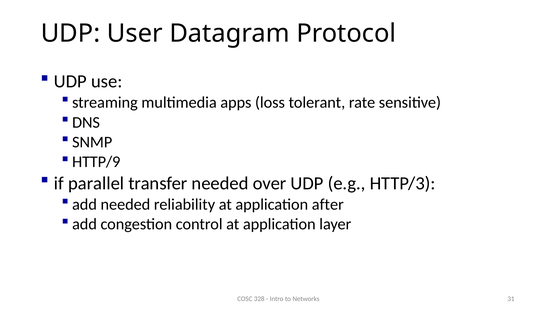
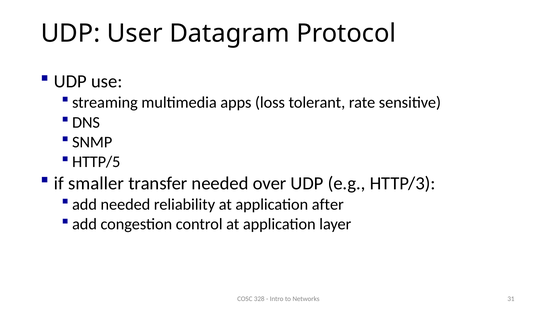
HTTP/9: HTTP/9 -> HTTP/5 (96, 162)
parallel: parallel -> smaller (96, 184)
